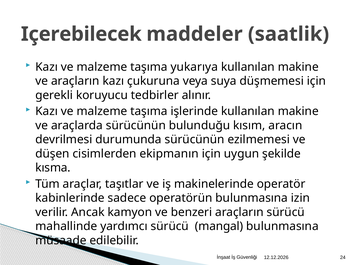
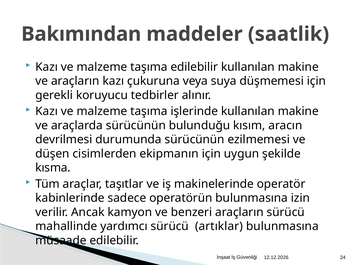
Içerebilecek: Içerebilecek -> Bakımından (81, 34)
taşıma yukarıya: yukarıya -> edilebilir (194, 67)
mangal: mangal -> artıklar (219, 227)
